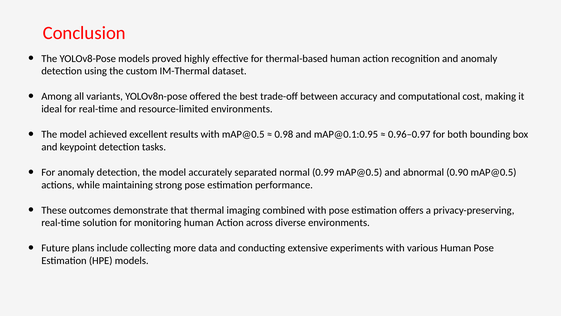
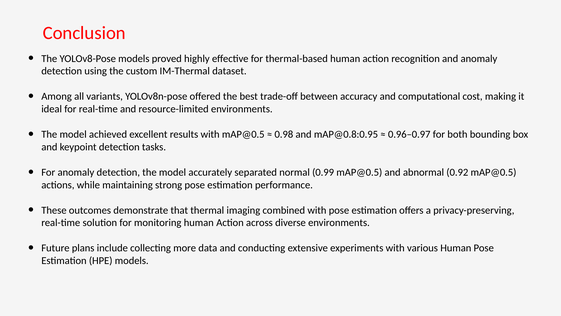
mAP@0.1:0.95: mAP@0.1:0.95 -> mAP@0.8:0.95 (346, 134)
0.90: 0.90 -> 0.92 (457, 172)
